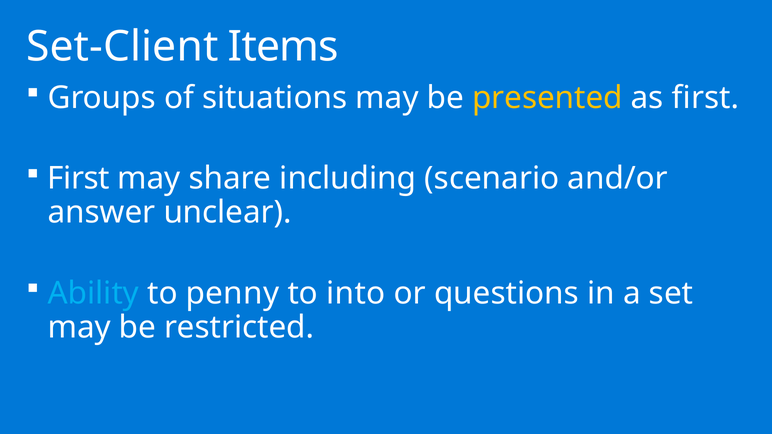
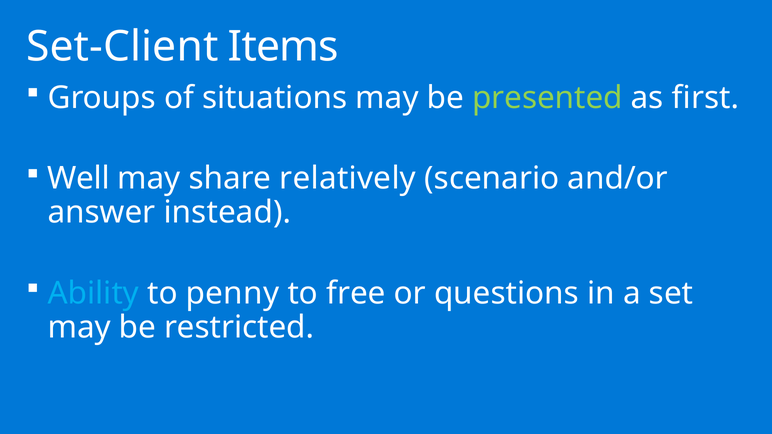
presented colour: yellow -> light green (547, 98)
First: First -> Well (79, 179)
including: including -> relatively (348, 179)
unclear: unclear -> instead (227, 213)
into: into -> free (356, 293)
